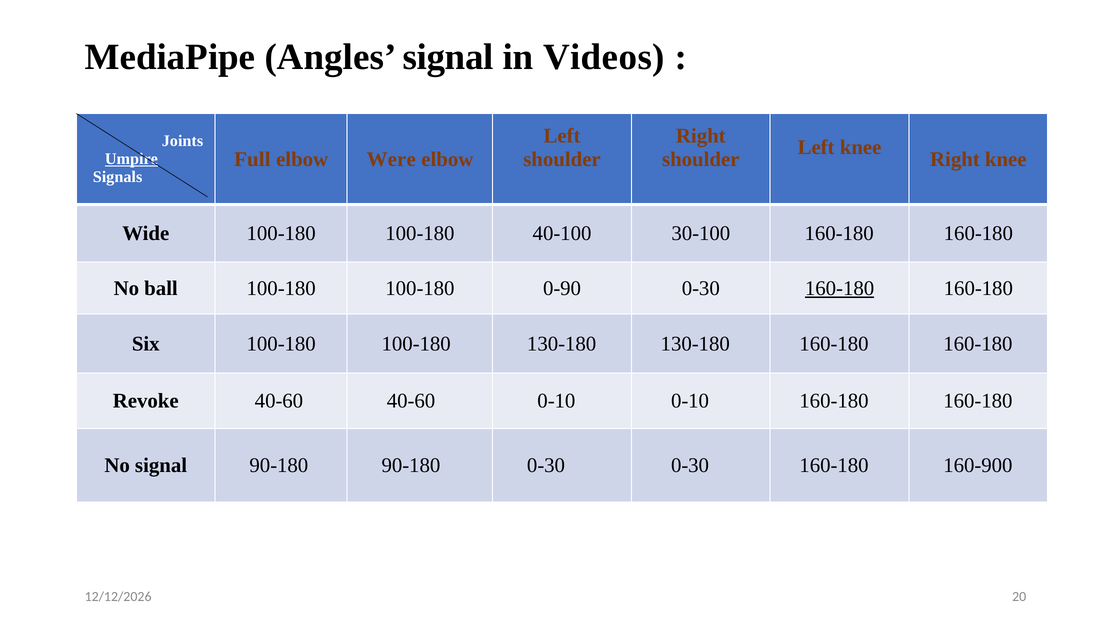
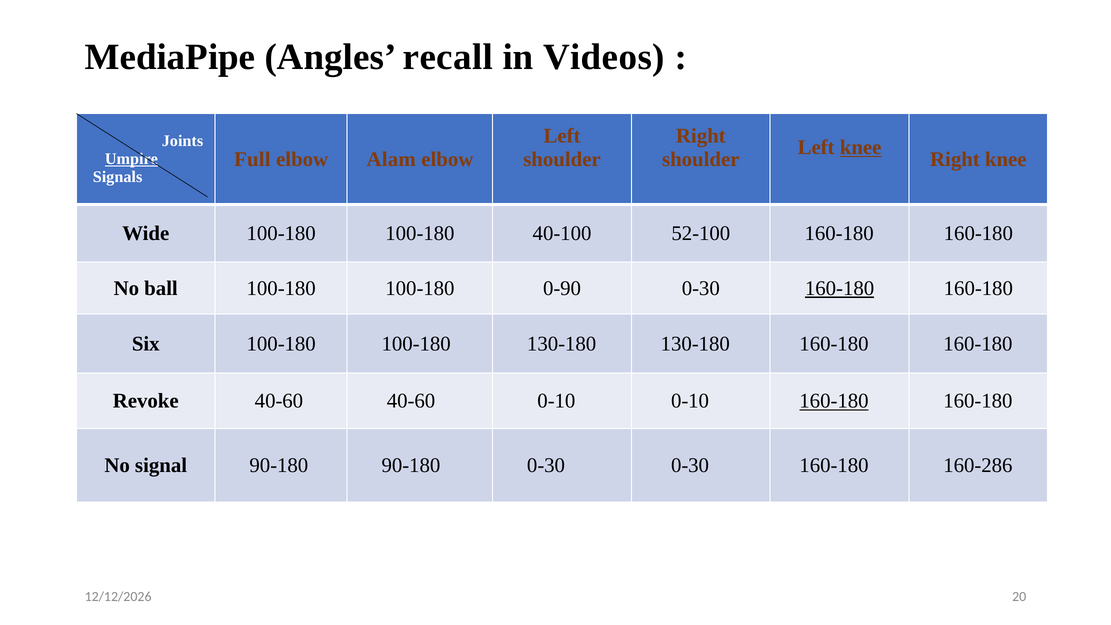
Angles signal: signal -> recall (448, 57)
knee underline: none -> present (861, 148)
Were: Were -> Alam (391, 159)
30-100: 30-100 -> 52-100 (701, 233)
160-180 underline: none -> present (834, 401)
160-900: 160-900 -> 160-286 (978, 465)
